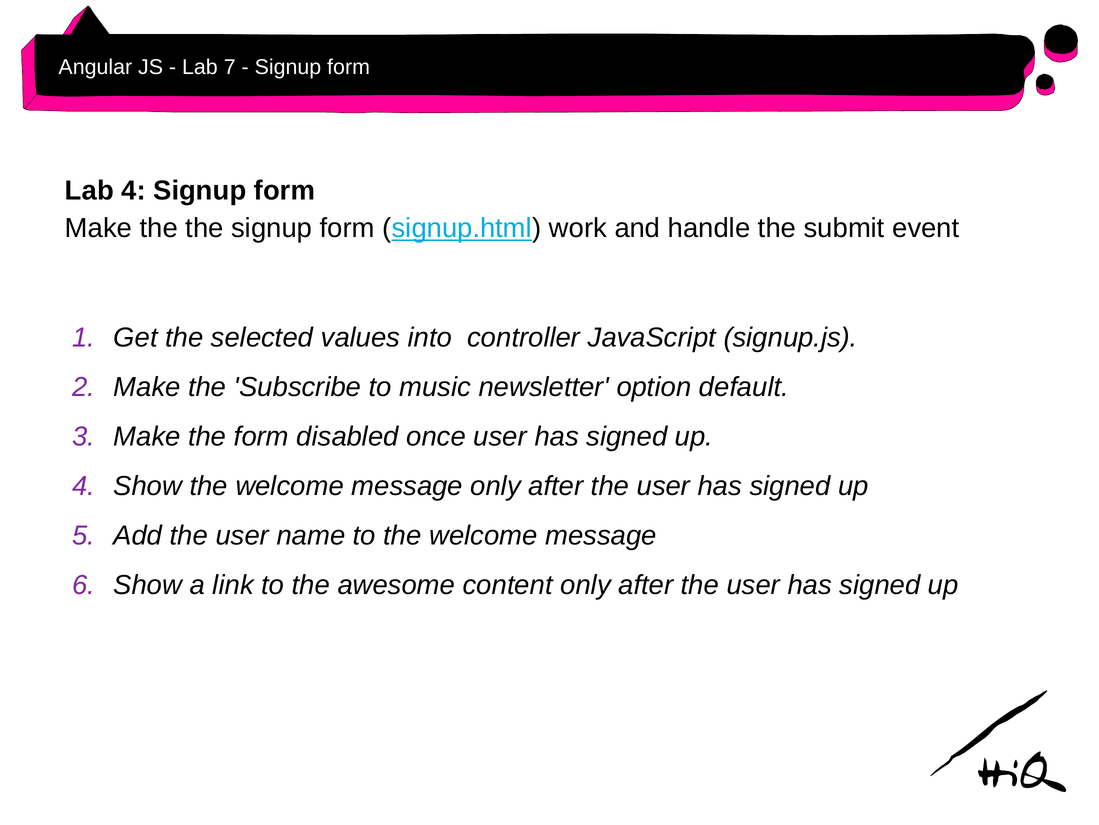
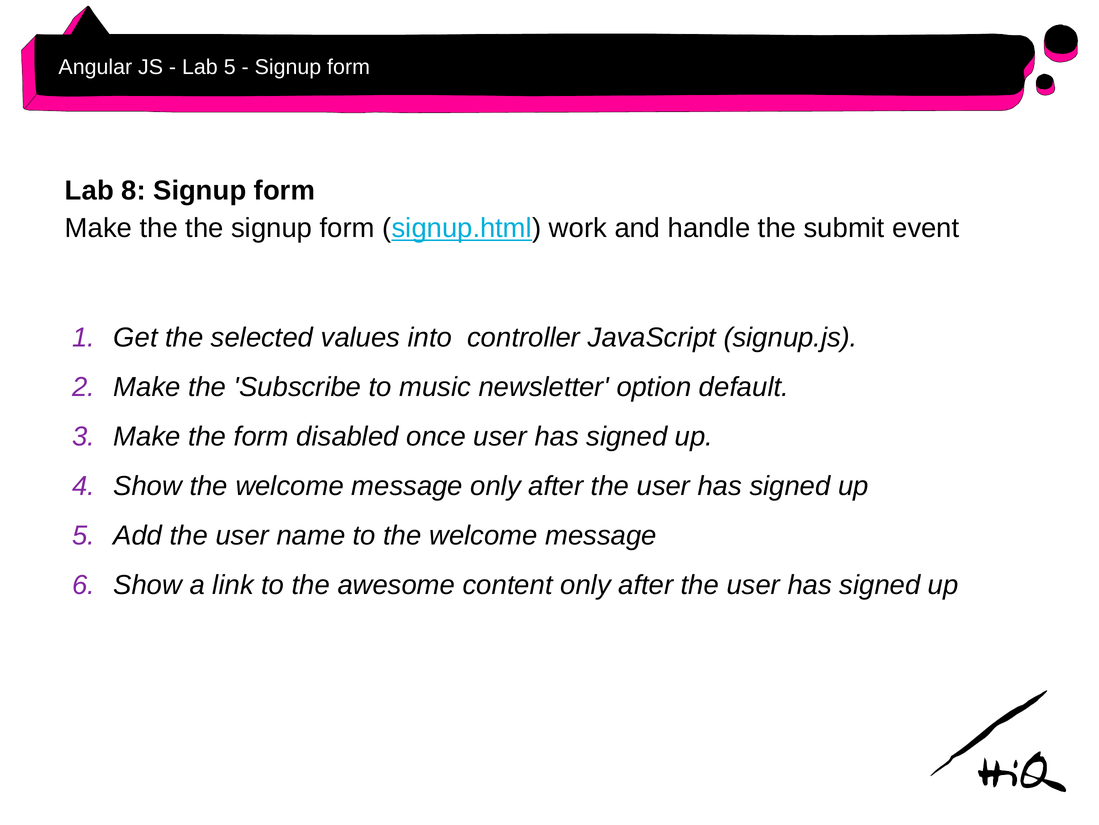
Lab 7: 7 -> 5 (230, 67)
Lab 4: 4 -> 8 (134, 191)
